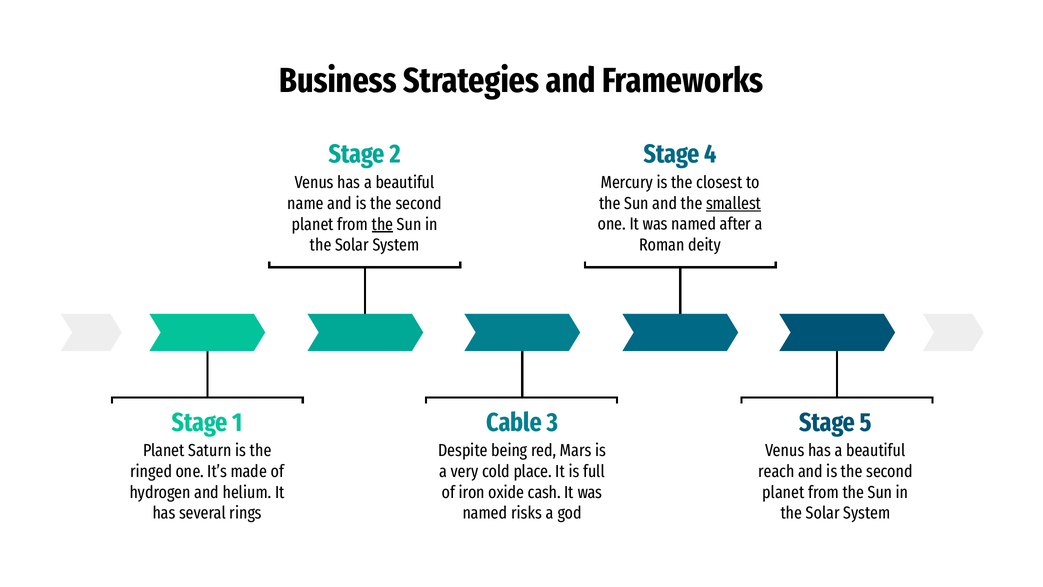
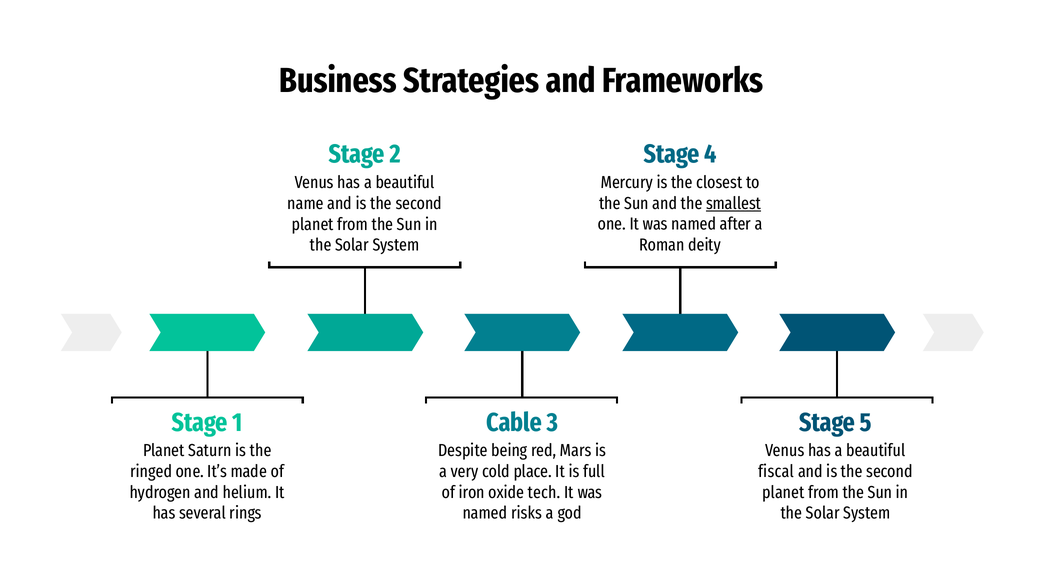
the underline: present -> none (382, 224)
reach: reach -> fiscal (776, 471)
cash: cash -> tech (544, 492)
